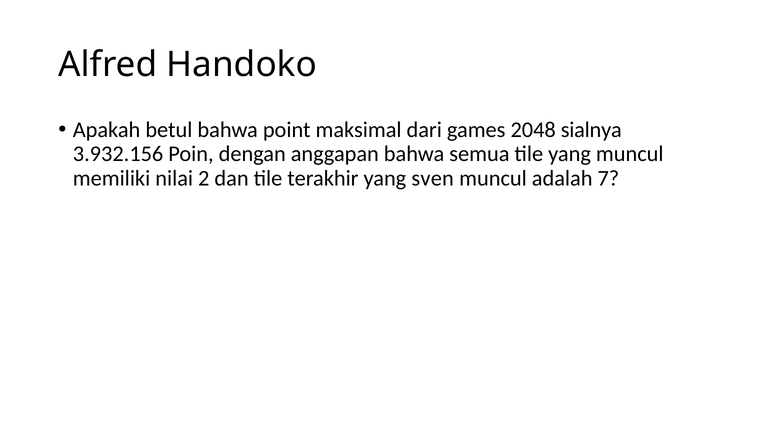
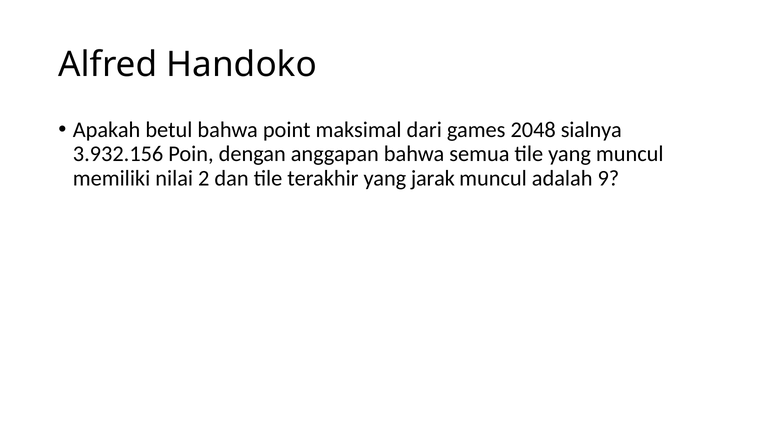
sven: sven -> jarak (433, 178)
7: 7 -> 9 (608, 178)
